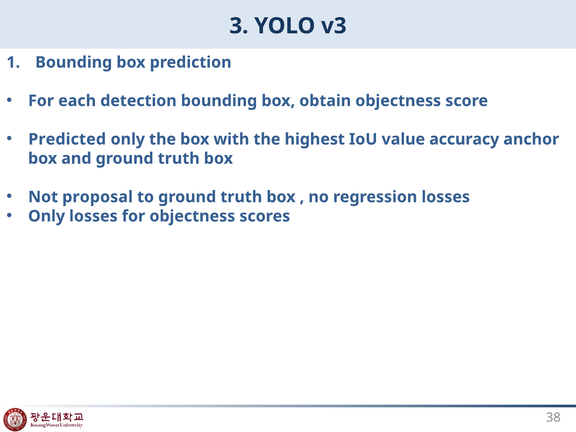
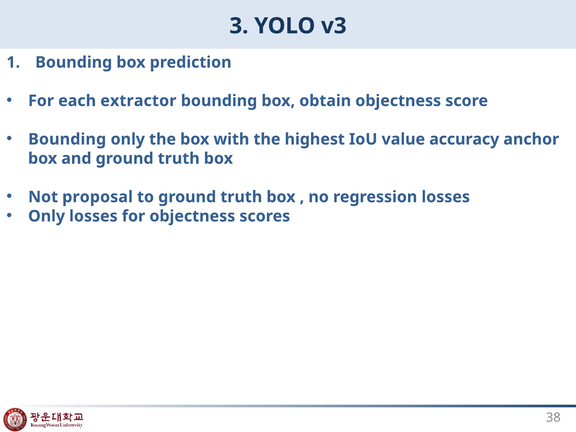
detection: detection -> extractor (138, 101)
Predicted: Predicted -> Bounding (67, 139)
